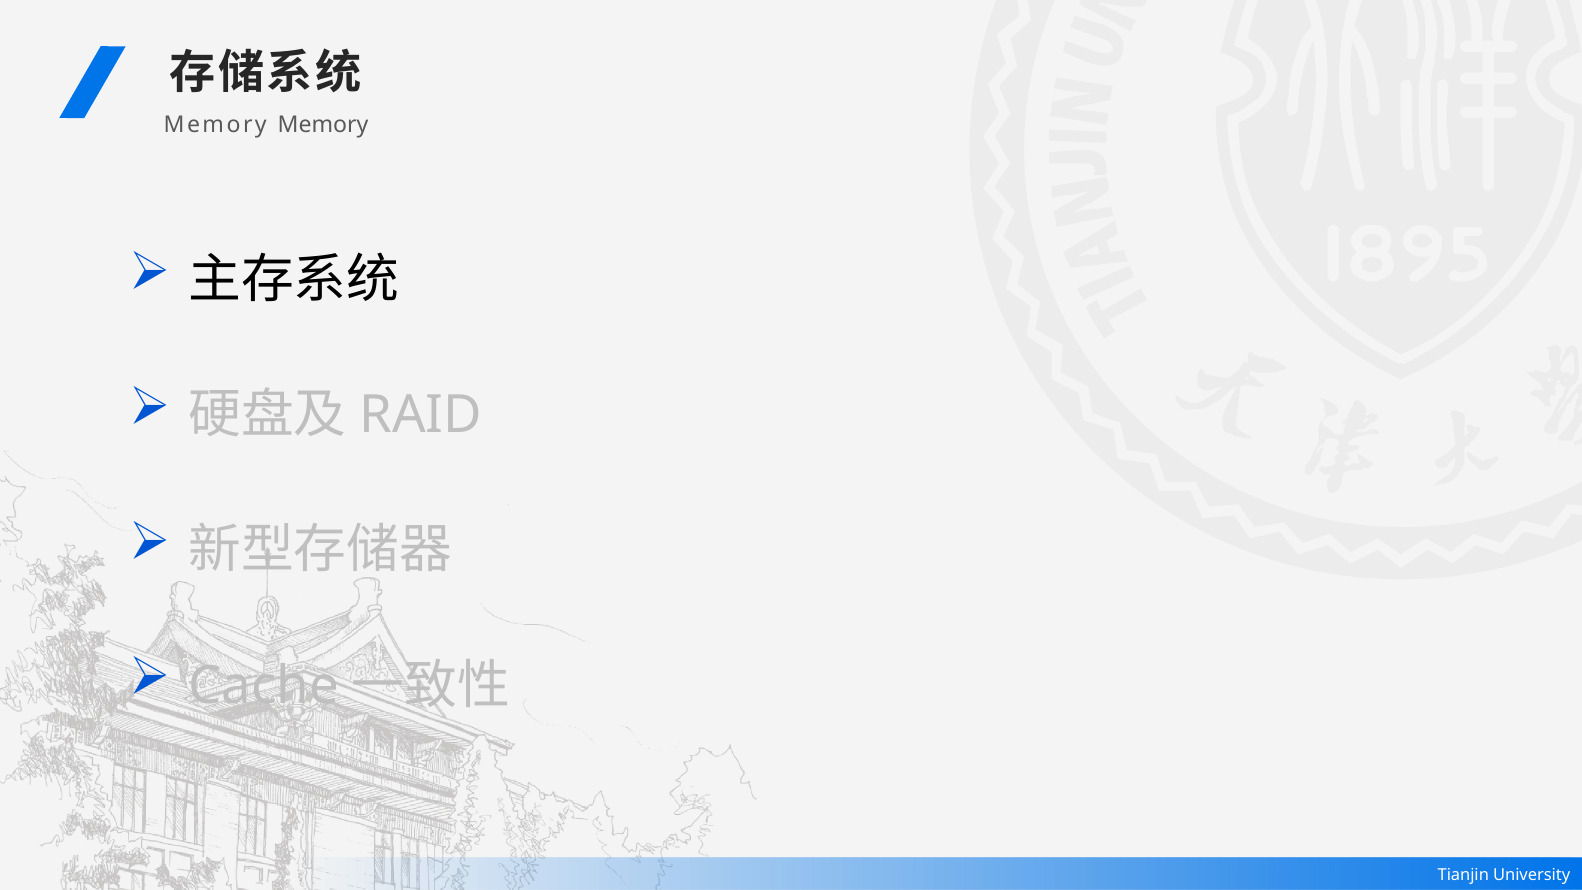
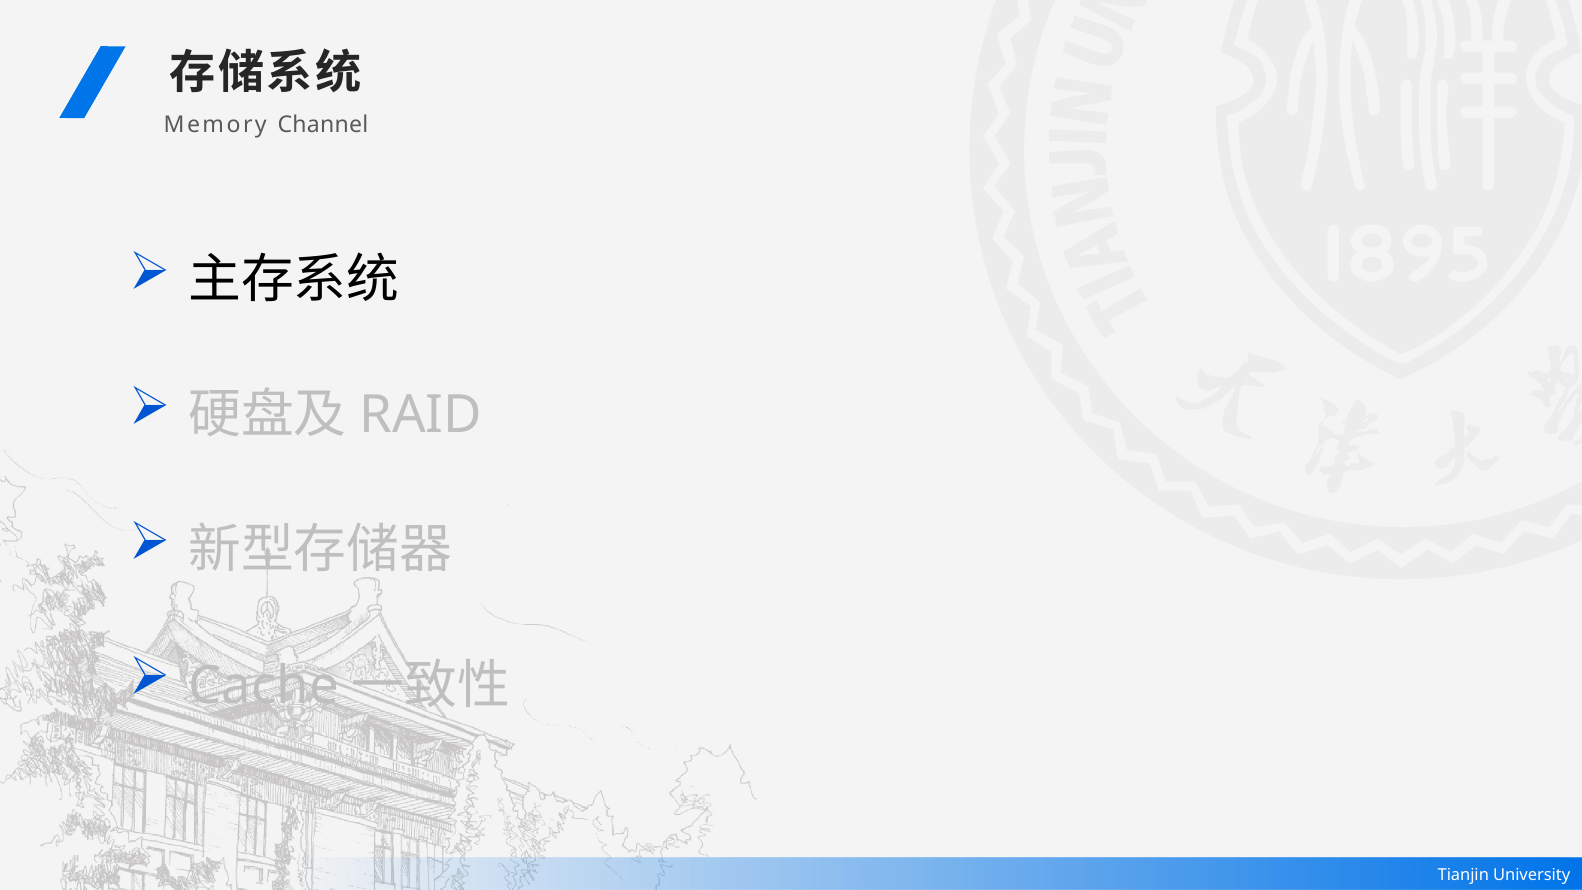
Memory Memory: Memory -> Channel (323, 125)
